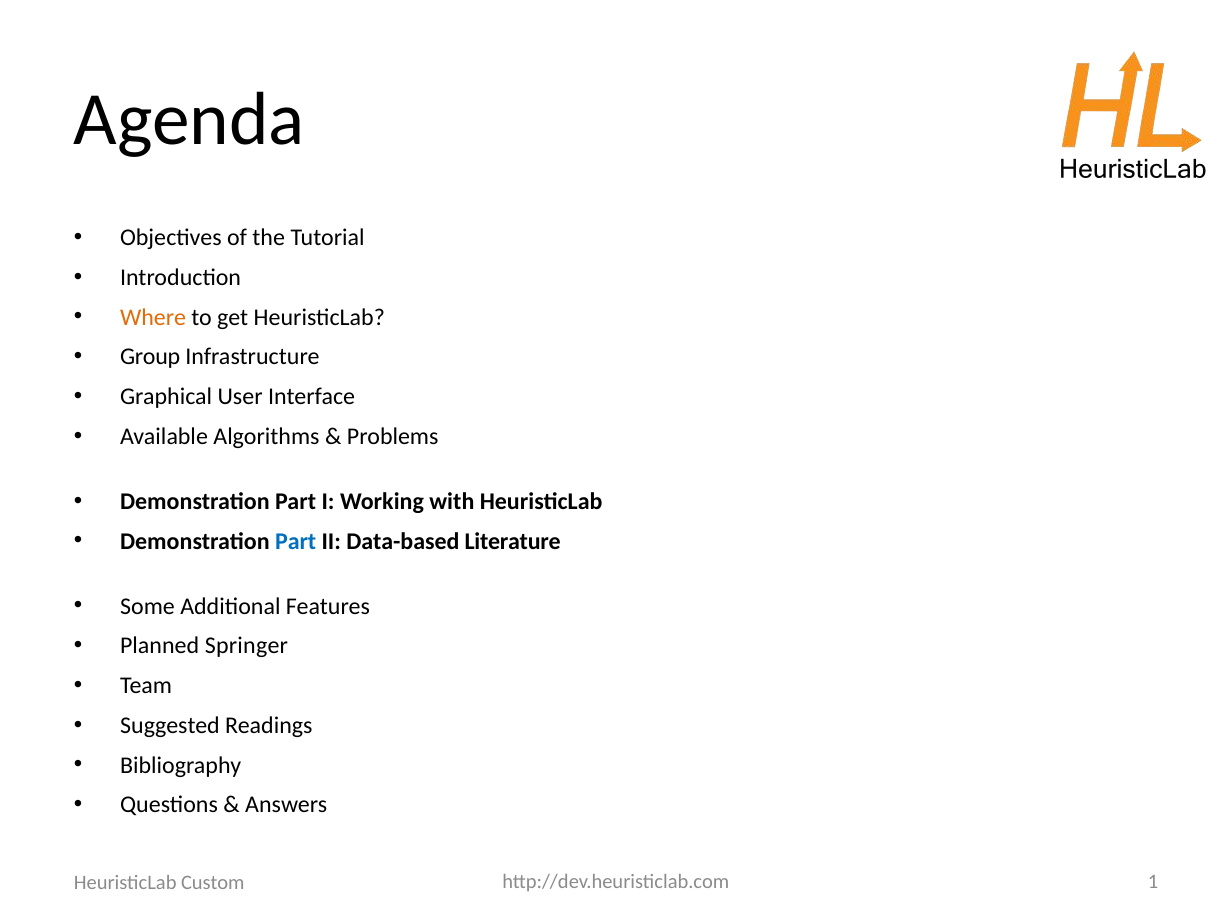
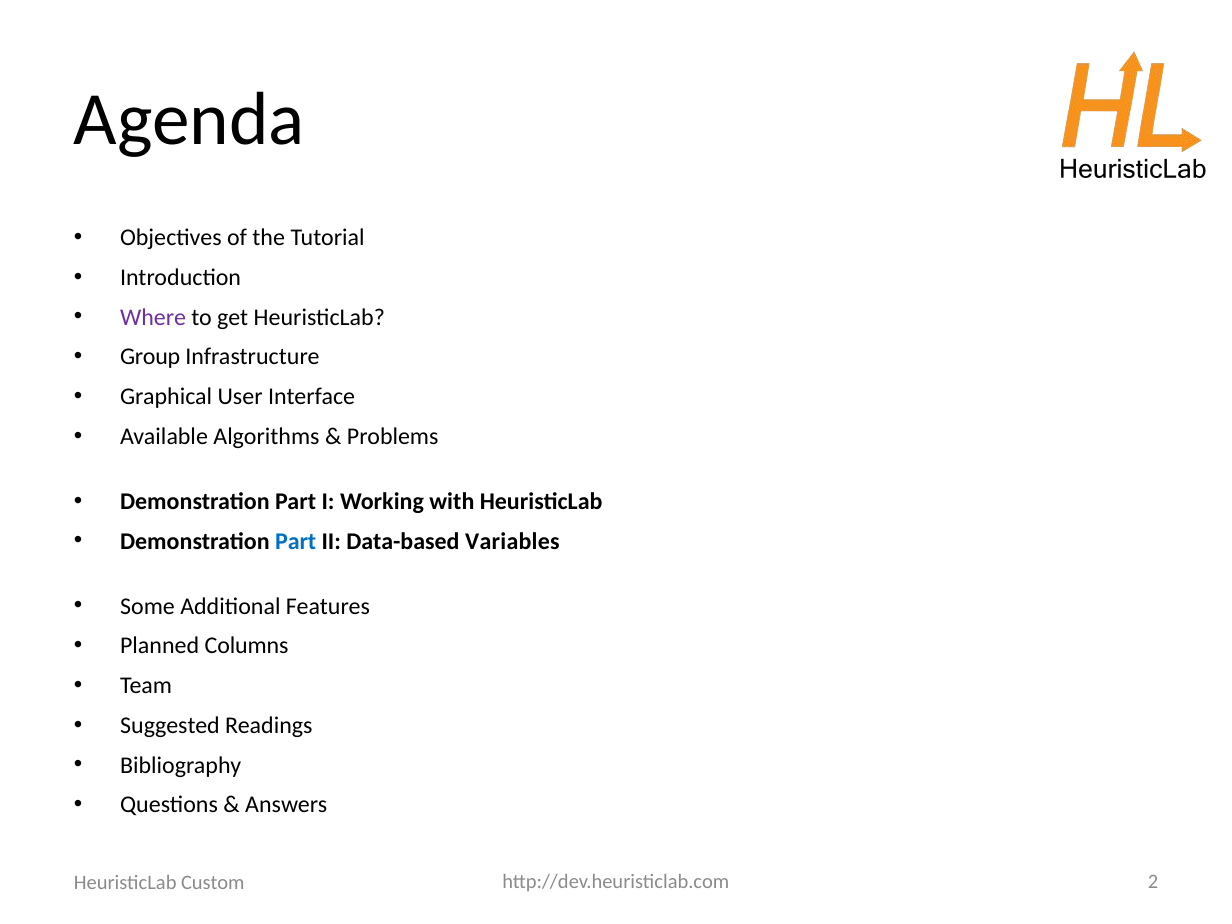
Where colour: orange -> purple (153, 317)
Literature: Literature -> Variables (512, 541)
Springer: Springer -> Columns (247, 646)
1: 1 -> 2 (1153, 882)
